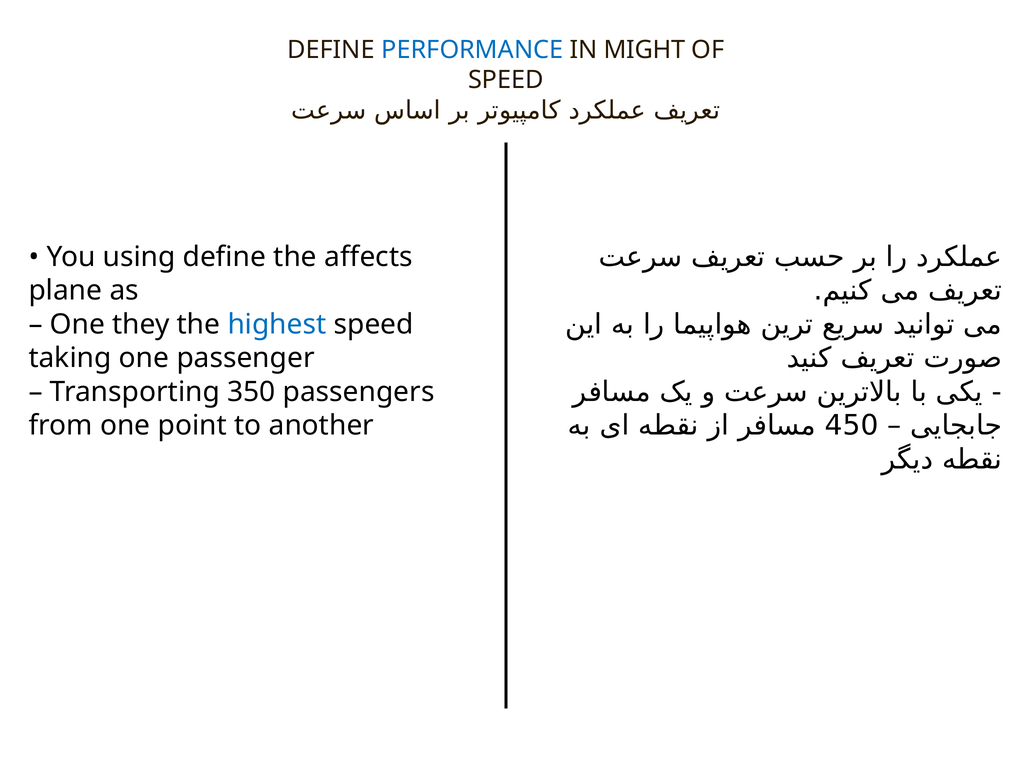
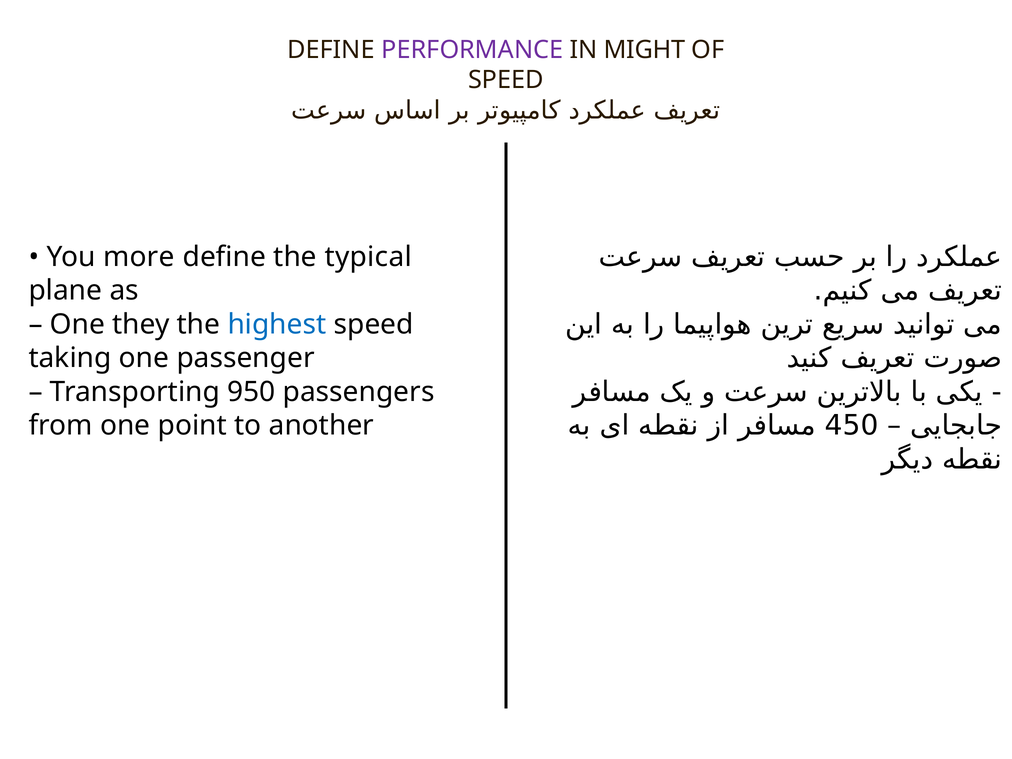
PERFORMANCE colour: blue -> purple (472, 50)
using: using -> more (139, 257)
affects: affects -> typical (368, 257)
350: 350 -> 950 (251, 392)
